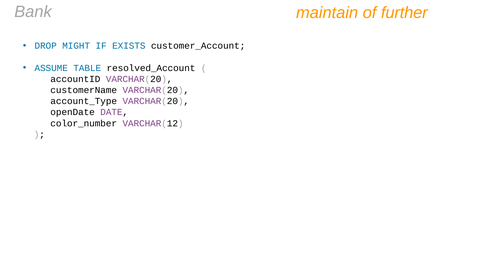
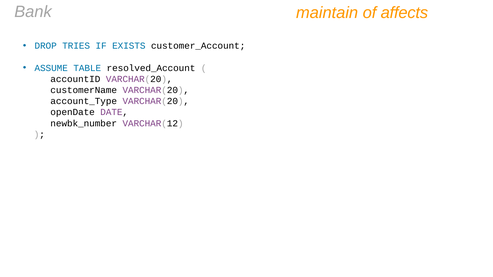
further: further -> affects (404, 13)
MIGHT: MIGHT -> TRIES (76, 46)
color_number: color_number -> newbk_number (84, 123)
